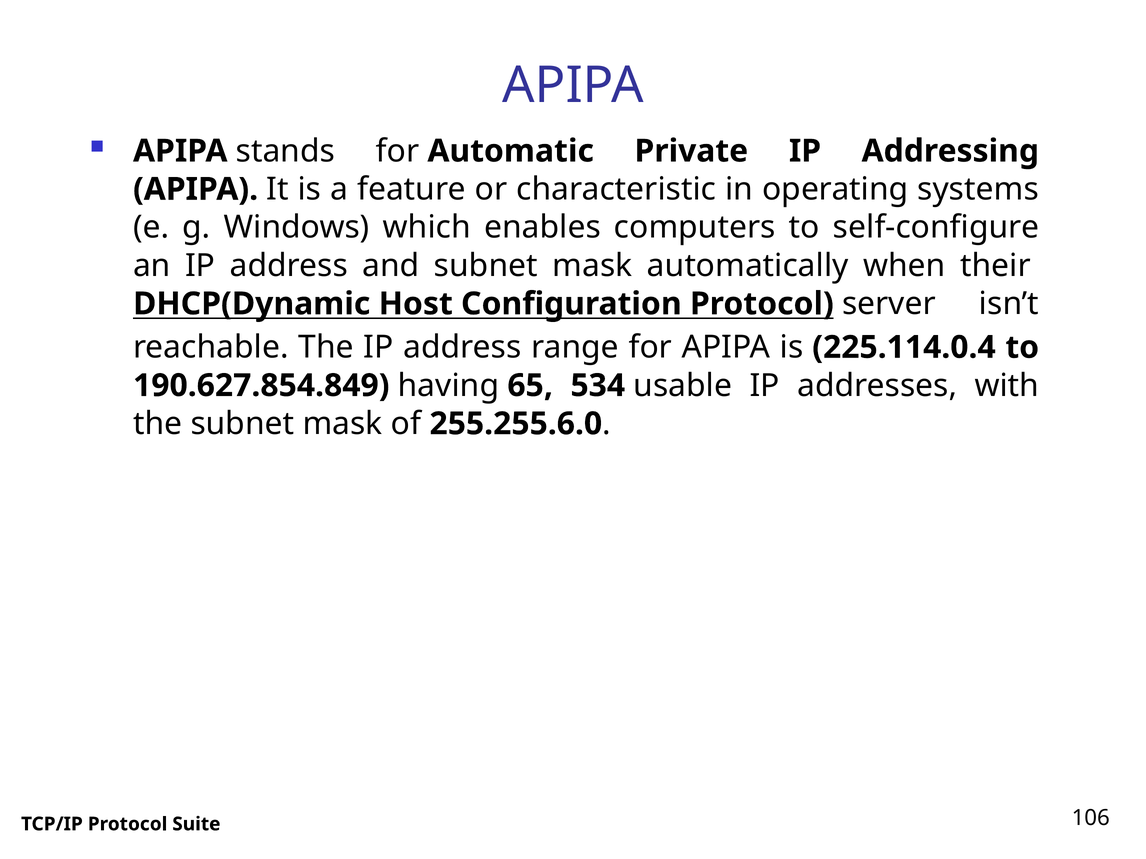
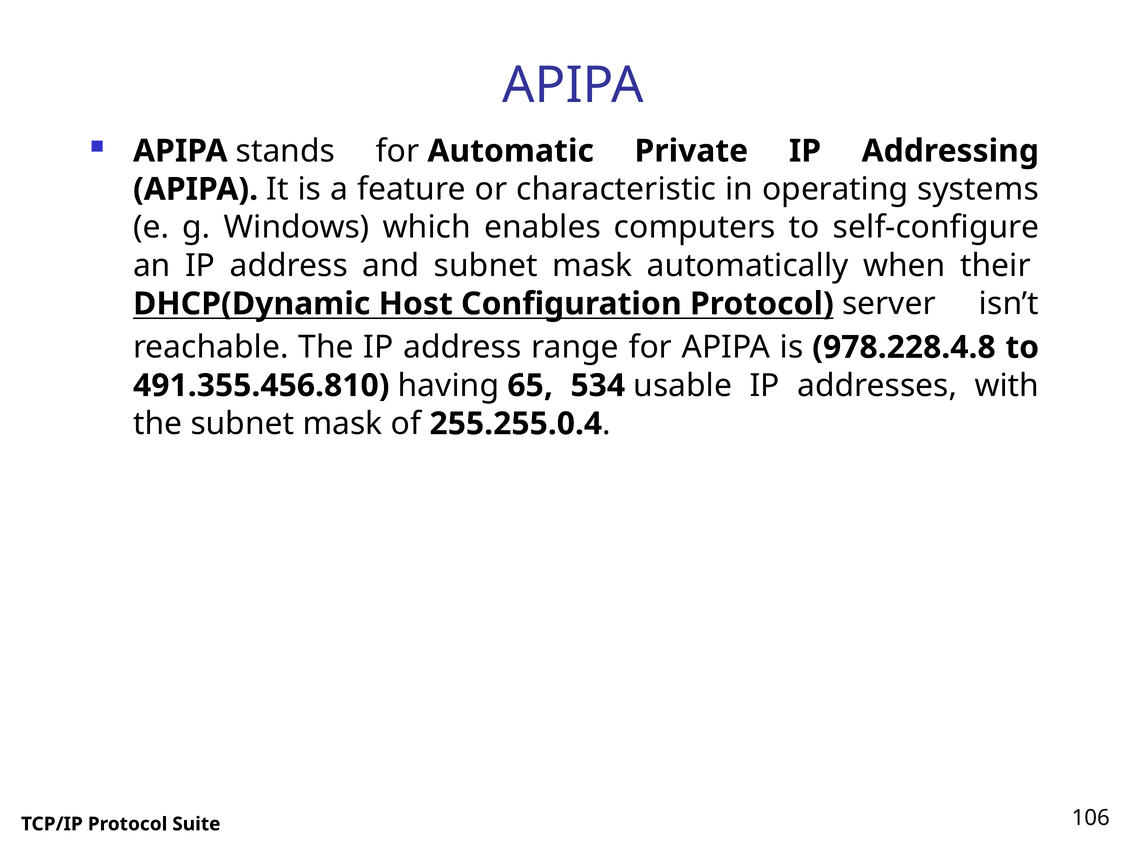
225.114.0.4: 225.114.0.4 -> 978.228.4.8 (904, 348)
190.627.854.849: 190.627.854.849 -> 491.355.456.810 (261, 386)
255.255.6.0: 255.255.6.0 -> 255.255.0.4 (516, 424)
